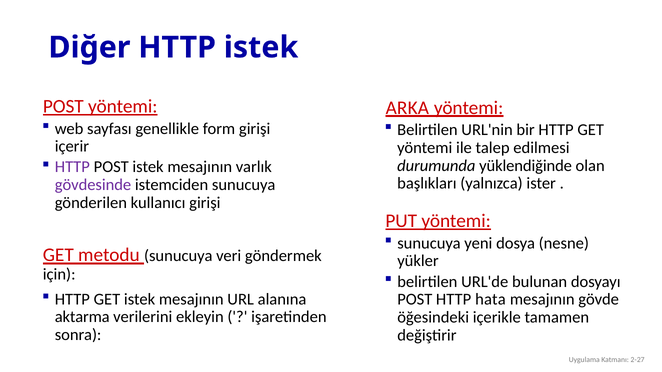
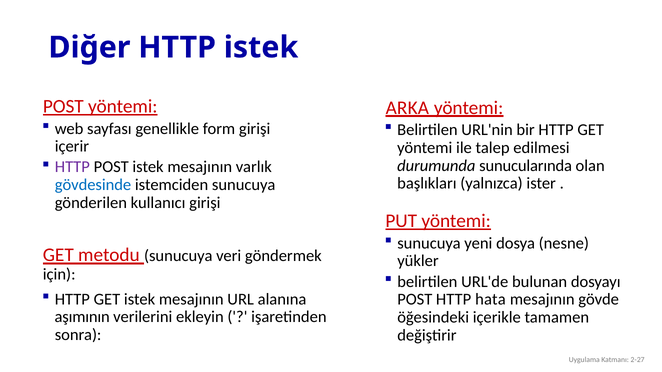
yüklendiğinde: yüklendiğinde -> sunucularında (526, 166)
gövdesinde colour: purple -> blue (93, 185)
aktarma: aktarma -> aşımının (82, 317)
